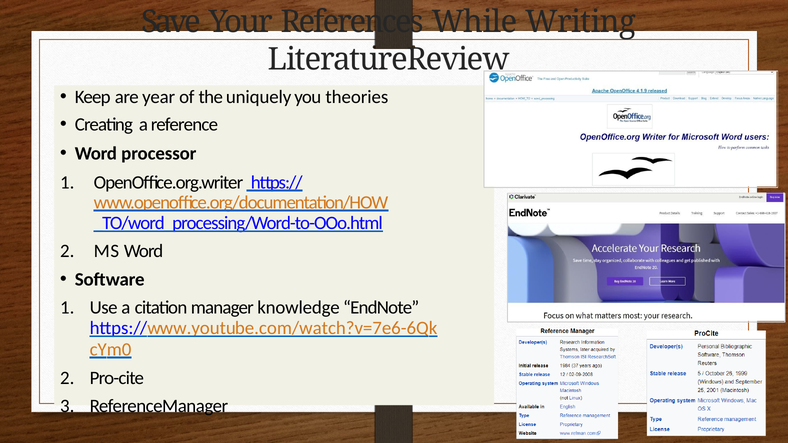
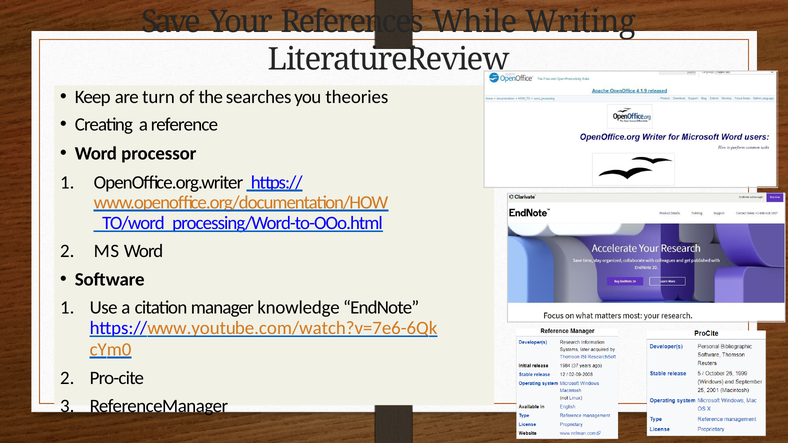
year: year -> turn (159, 97)
uniquely: uniquely -> searches (259, 97)
